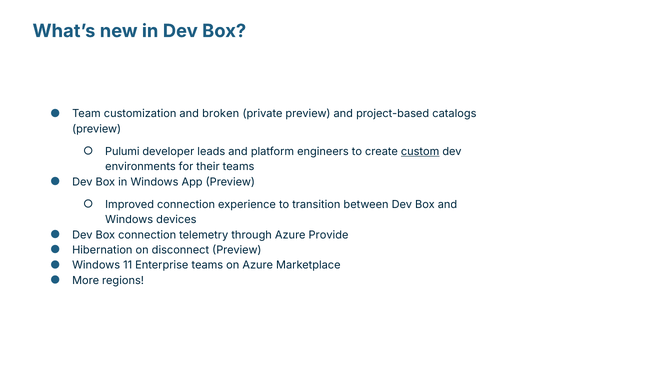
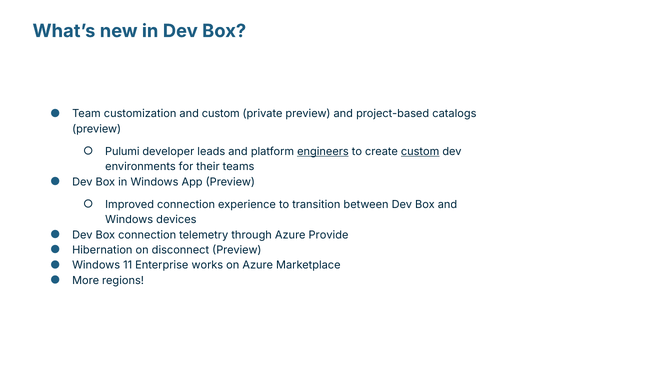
and broken: broken -> custom (221, 114)
engineers underline: none -> present (323, 151)
Enterprise teams: teams -> works (207, 265)
